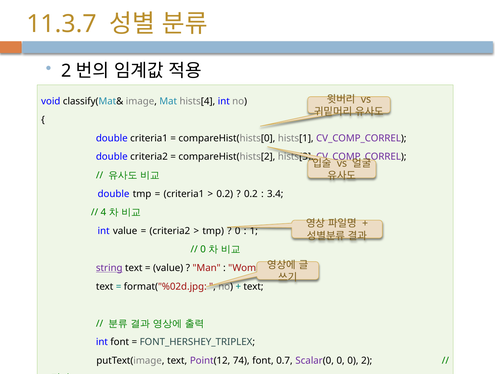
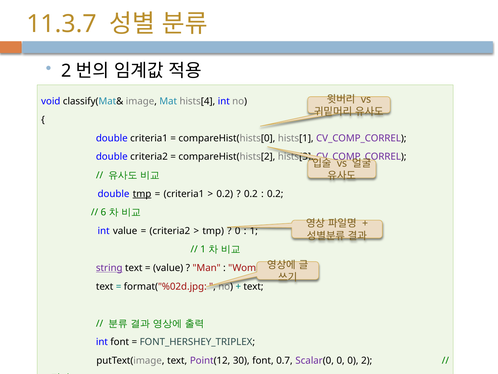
tmp underline: none -> present (142, 194)
3.4: 3.4 -> 0.2 (275, 194)
4: 4 -> 6 (103, 212)
0: 0 -> 1 (203, 249)
Point(12 74: 74 -> 30 (241, 360)
